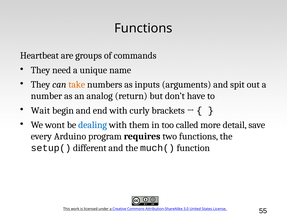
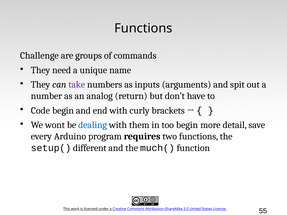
Heartbeat: Heartbeat -> Challenge (39, 56)
take colour: orange -> purple (77, 85)
Wait: Wait -> Code (40, 111)
too called: called -> begin (187, 125)
